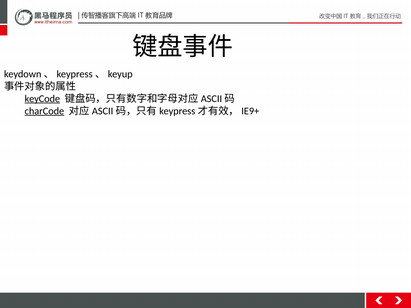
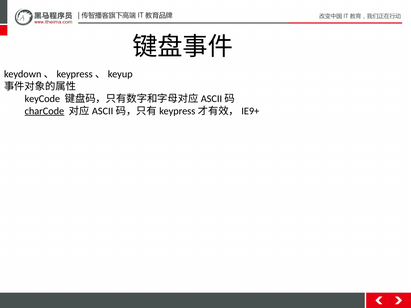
keyCode underline: present -> none (42, 99)
